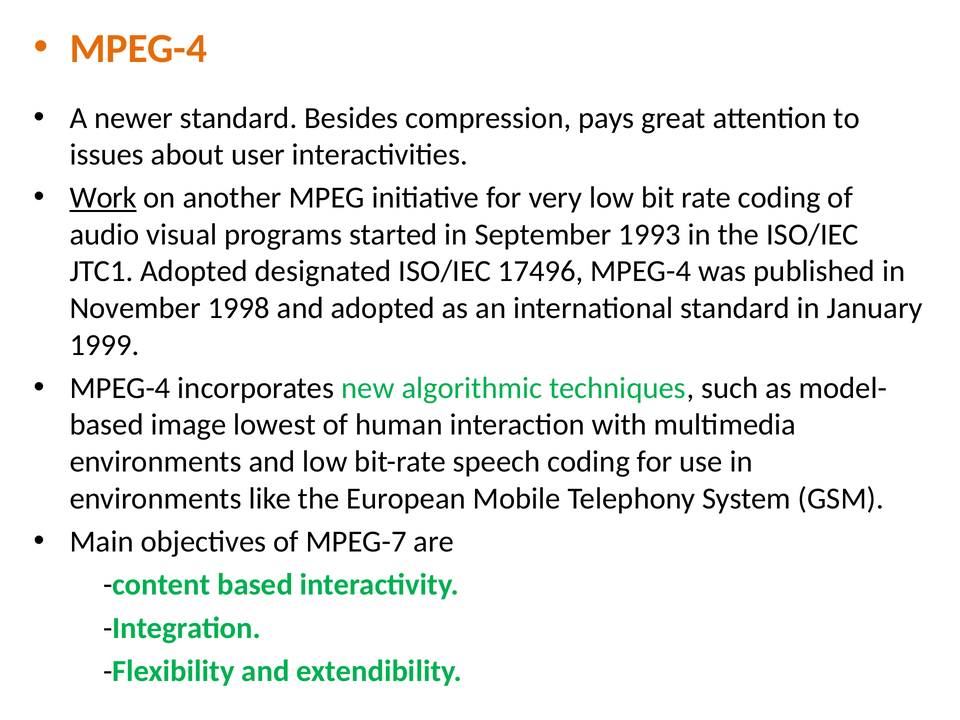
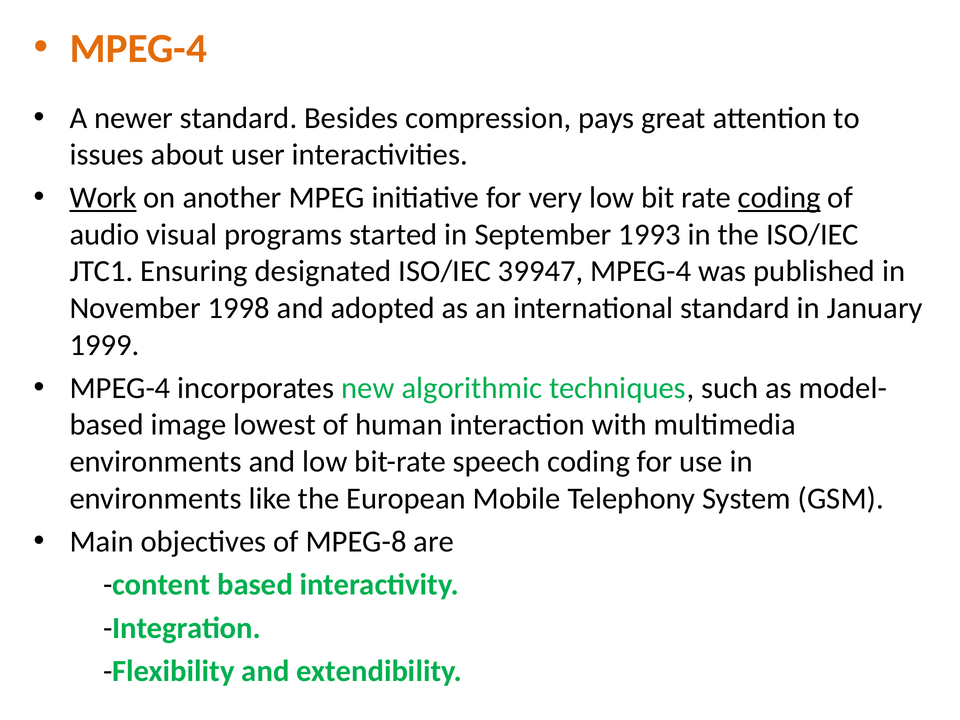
coding underline: none -> present (779, 198)
JTC1 Adopted: Adopted -> Ensuring (194, 271)
17496: 17496 -> 39947 (541, 271)
MPEG-7: MPEG-7 -> MPEG-8 (356, 542)
